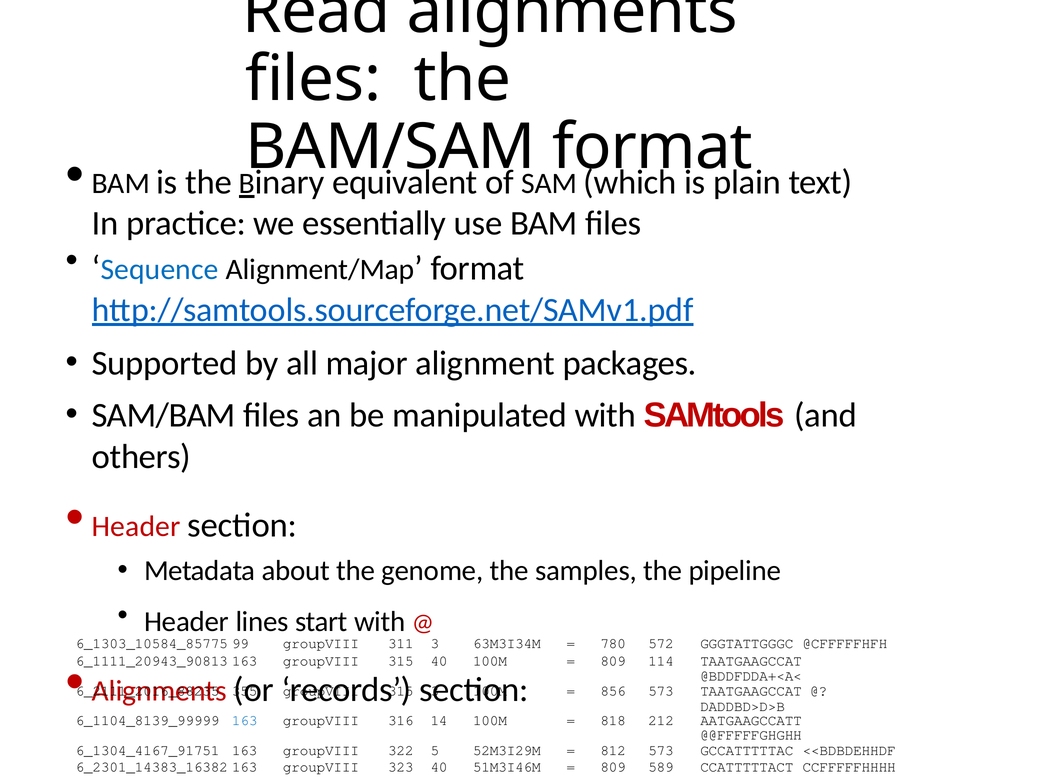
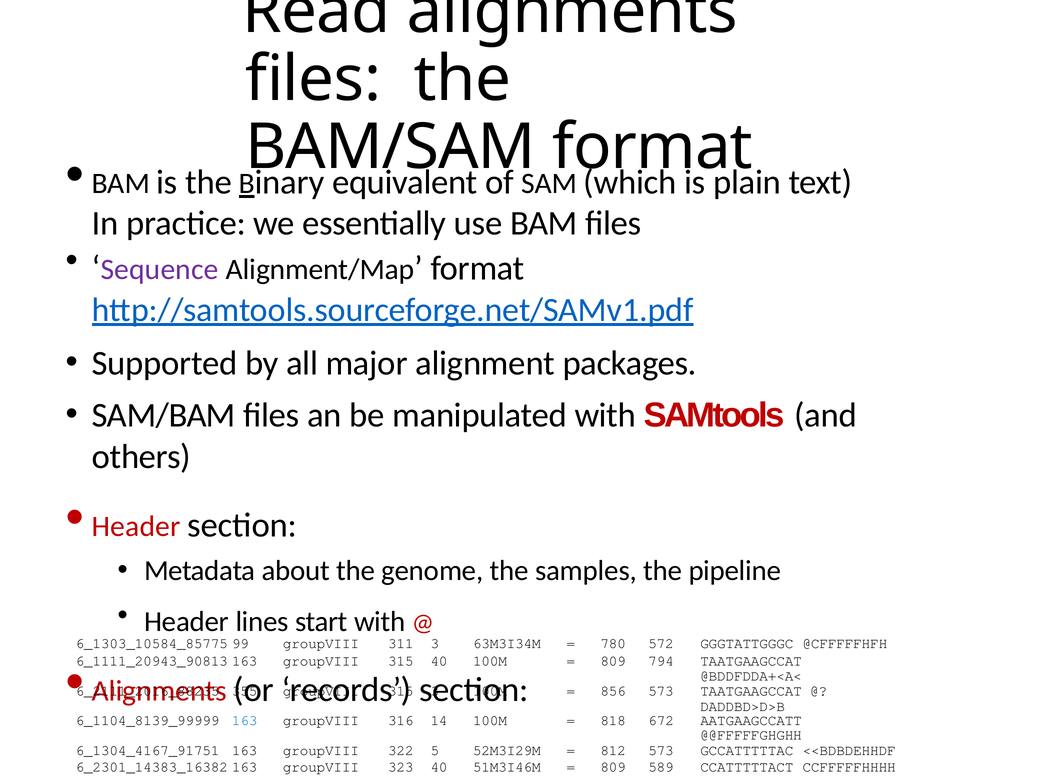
Sequence colour: blue -> purple (160, 270)
114: 114 -> 794 (661, 661)
212: 212 -> 672 (661, 721)
